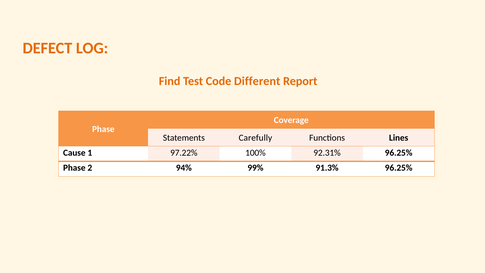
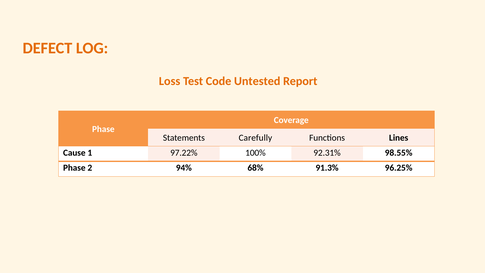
Find: Find -> Loss (170, 81)
Different: Different -> Untested (257, 81)
92.31% 96.25%: 96.25% -> 98.55% (399, 153)
99%: 99% -> 68% (255, 168)
